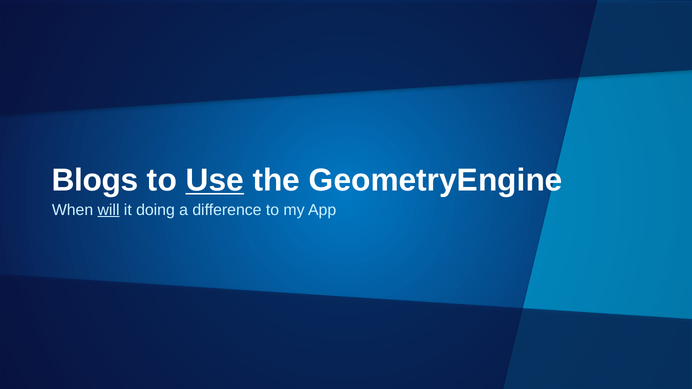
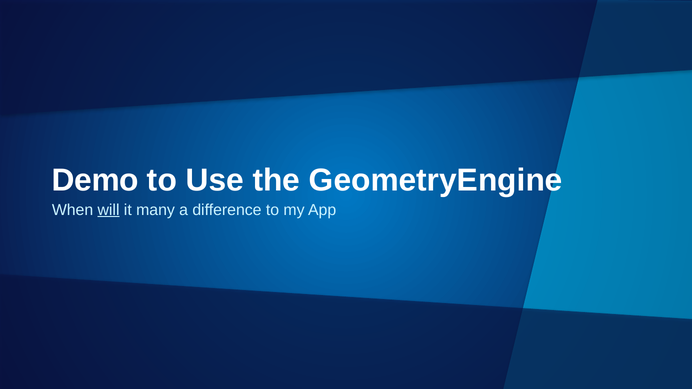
Blogs: Blogs -> Demo (95, 180)
Use underline: present -> none (215, 180)
doing: doing -> many (156, 210)
